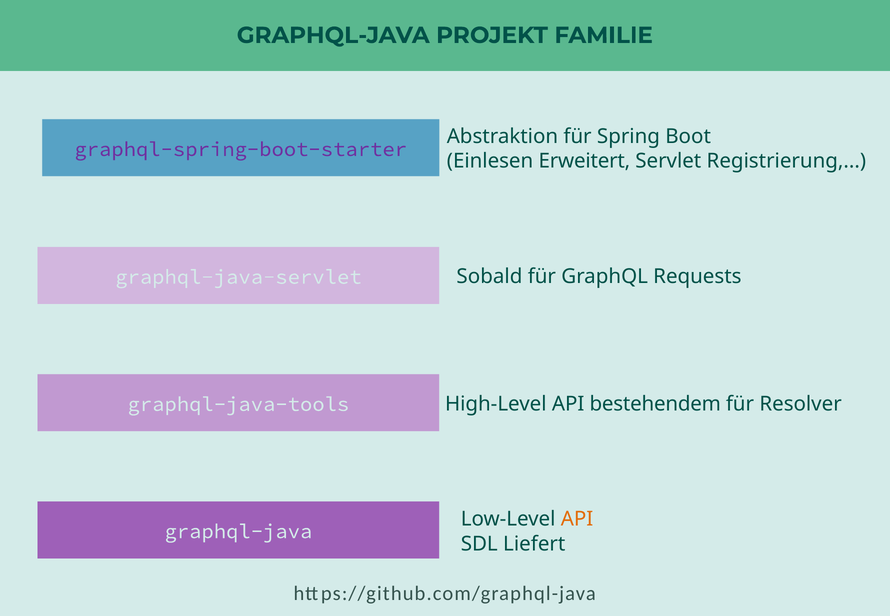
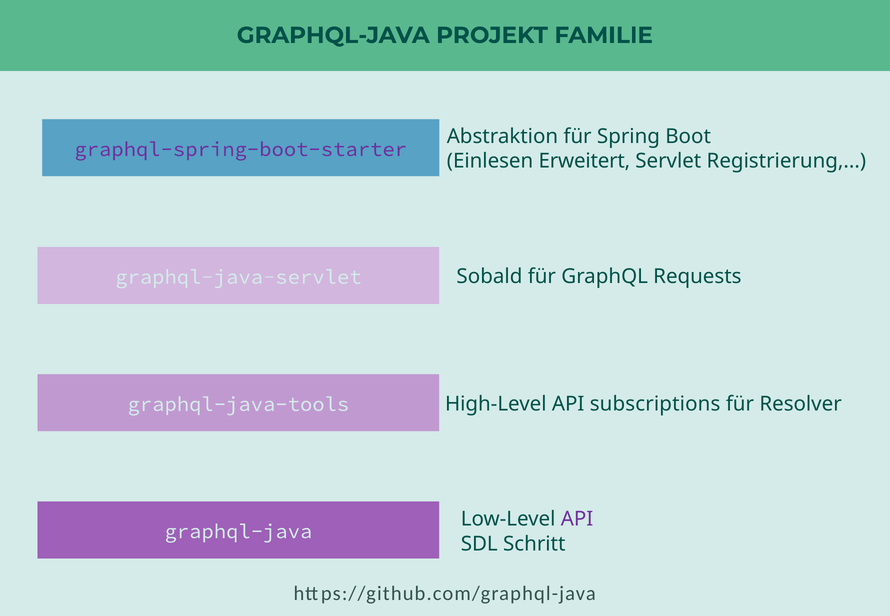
bestehendem: bestehendem -> subscriptions (655, 404)
API colour: orange -> purple (577, 519)
Liefert: Liefert -> Schritt (534, 544)
